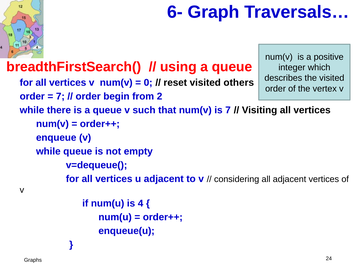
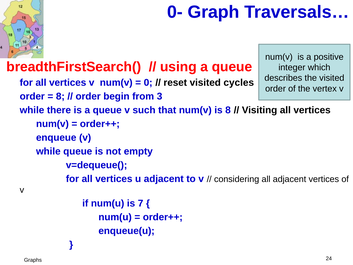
6-: 6- -> 0- (175, 12)
others: others -> cycles (239, 83)
7: 7 -> 8 (60, 96)
2: 2 -> 3 (160, 96)
is 7: 7 -> 8 (228, 110)
4: 4 -> 7 (141, 203)
